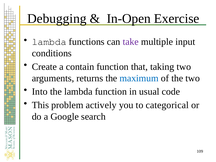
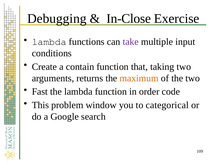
In-Open: In-Open -> In-Close (129, 19)
maximum colour: blue -> orange (139, 78)
Into: Into -> Fast (40, 92)
usual: usual -> order (149, 92)
actively: actively -> window (101, 105)
